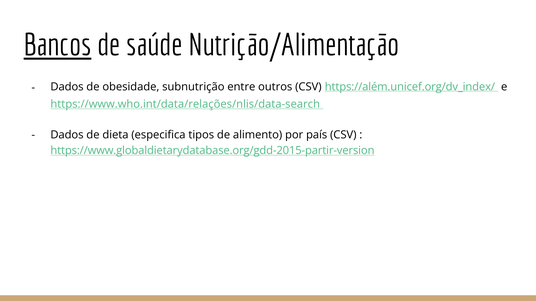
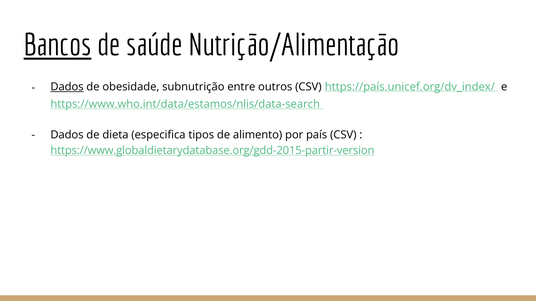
Dados underline: none -> present (67, 87)
https://além.unicef.org/dv_index/: https://além.unicef.org/dv_index/ -> https://país.unicef.org/dv_index/ (410, 87)
https://www.who.int/data/relações/nlis/data-search: https://www.who.int/data/relações/nlis/data-search -> https://www.who.int/data/estamos/nlis/data-search (185, 104)
